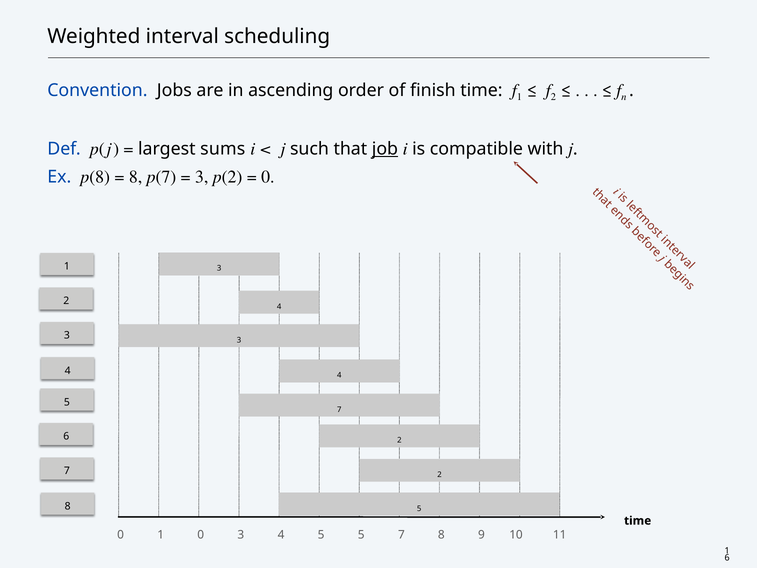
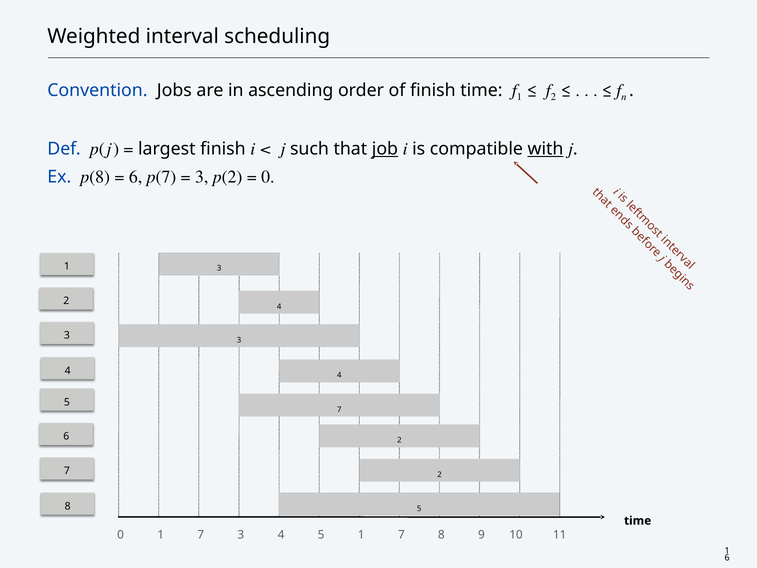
largest sums: sums -> finish (223, 149)
with underline: none -> present (546, 149)
8: 8 -> 6 (136, 177)
0 1 0: 0 -> 7 (201, 535)
5 5: 5 -> 1 (361, 535)
